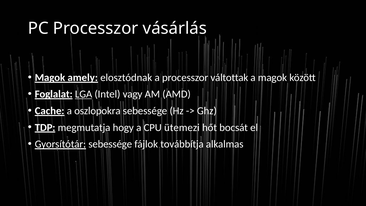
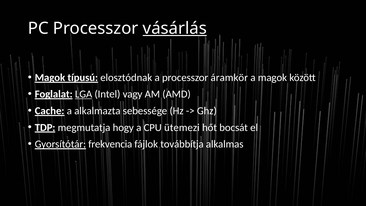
vásárlás underline: none -> present (175, 28)
amely: amely -> típusú (83, 78)
váltottak: váltottak -> áramkör (229, 78)
oszlopokra: oszlopokra -> alkalmazta (97, 111)
Gyorsítótár sebessége: sebessége -> frekvencia (110, 144)
